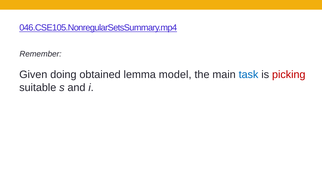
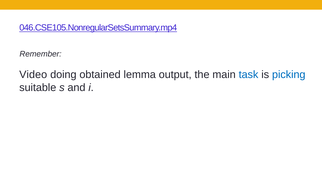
Given: Given -> Video (33, 75)
model: model -> output (175, 75)
picking colour: red -> blue (289, 75)
